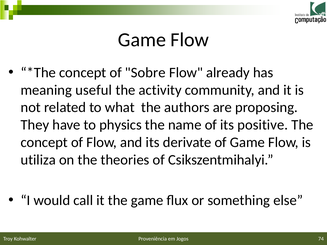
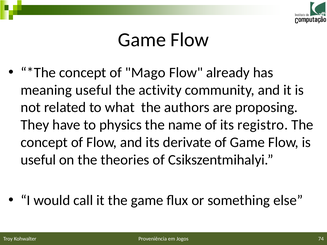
Sobre: Sobre -> Mago (145, 73)
positive: positive -> registro (263, 125)
utiliza: utiliza -> useful (38, 160)
